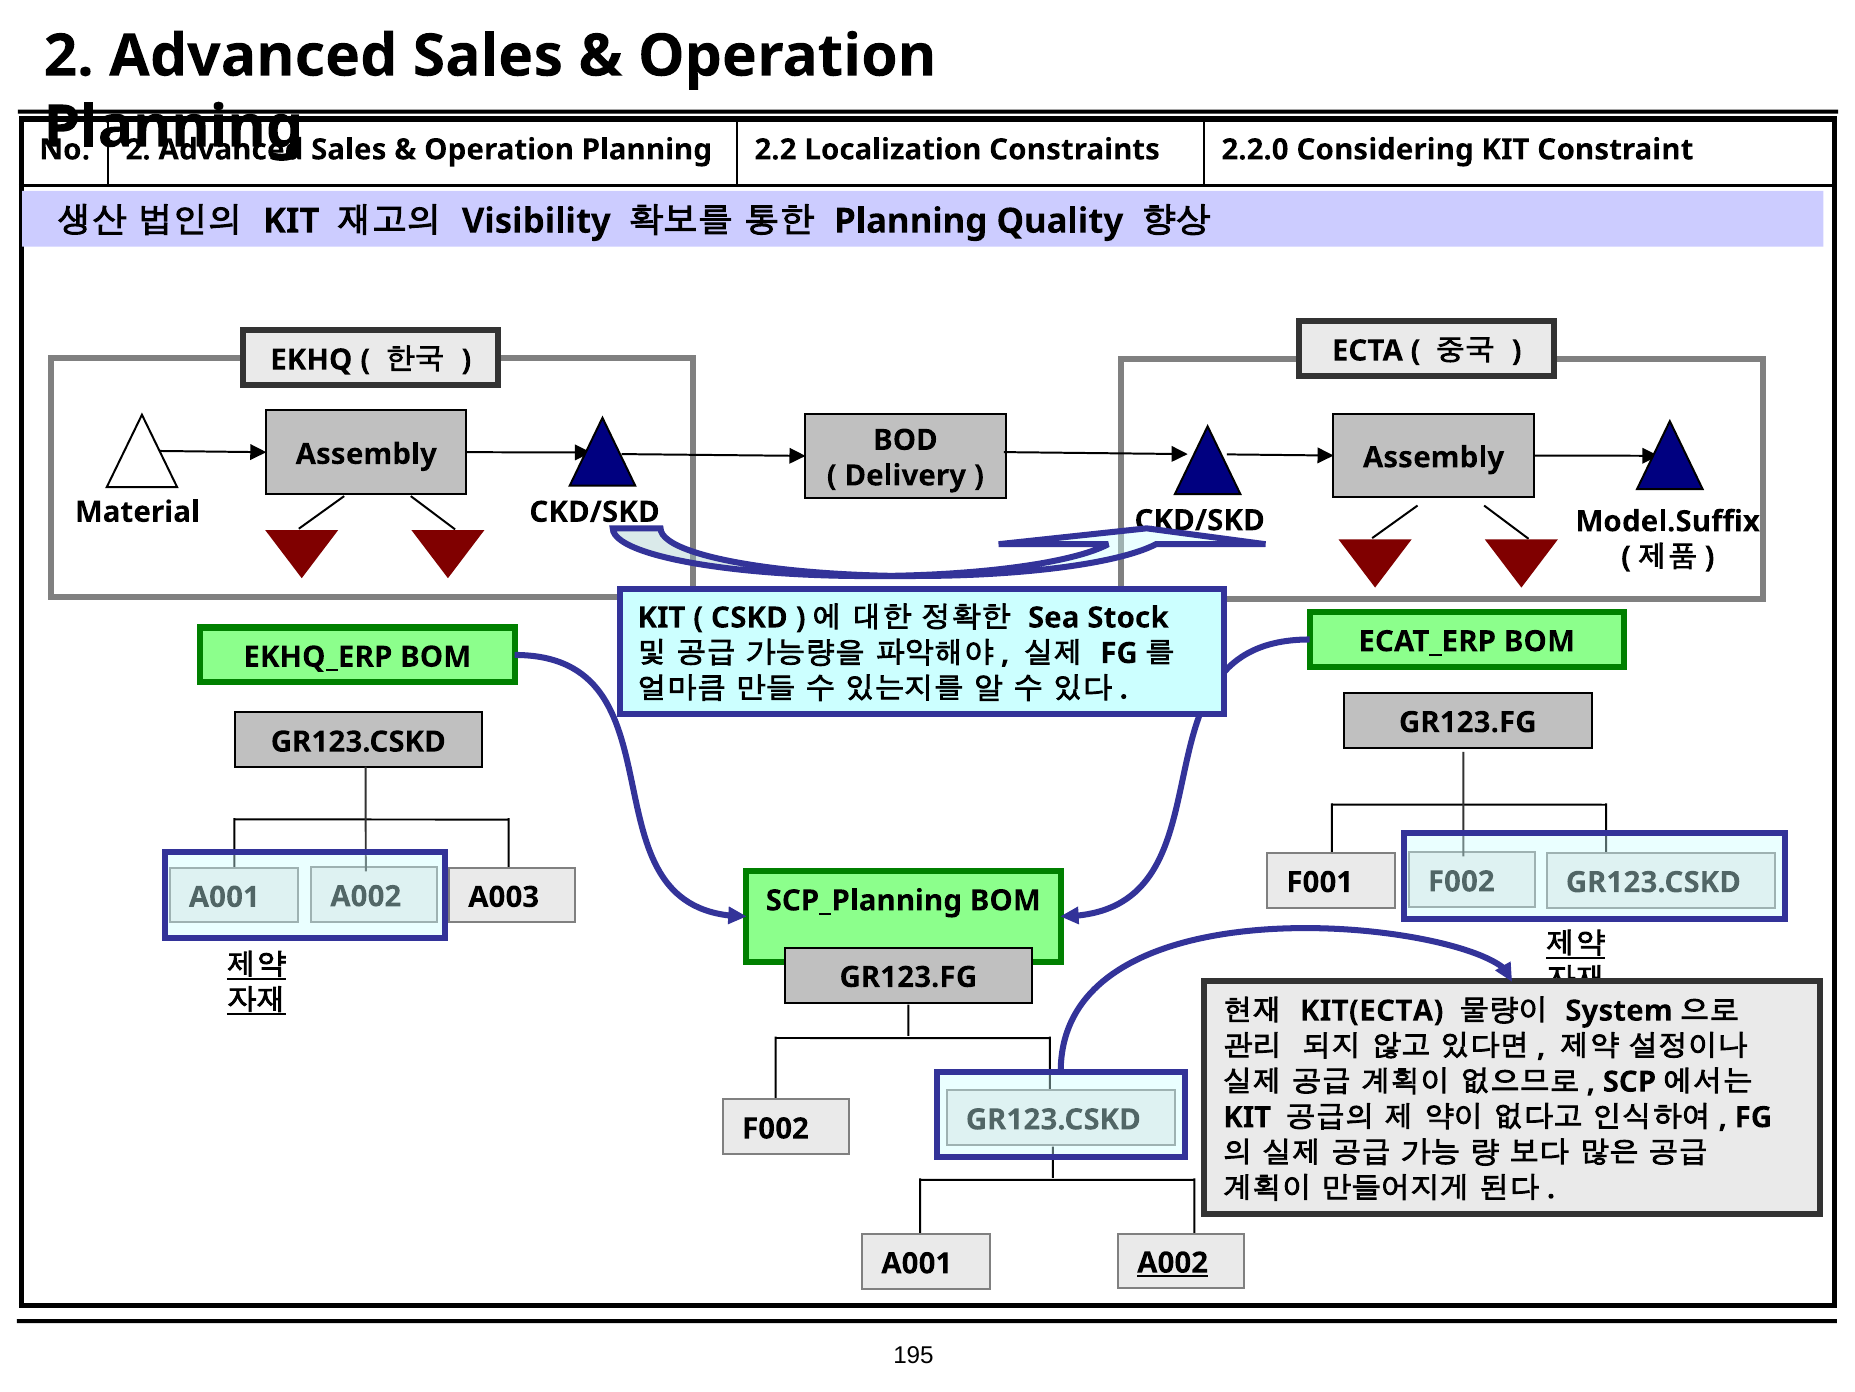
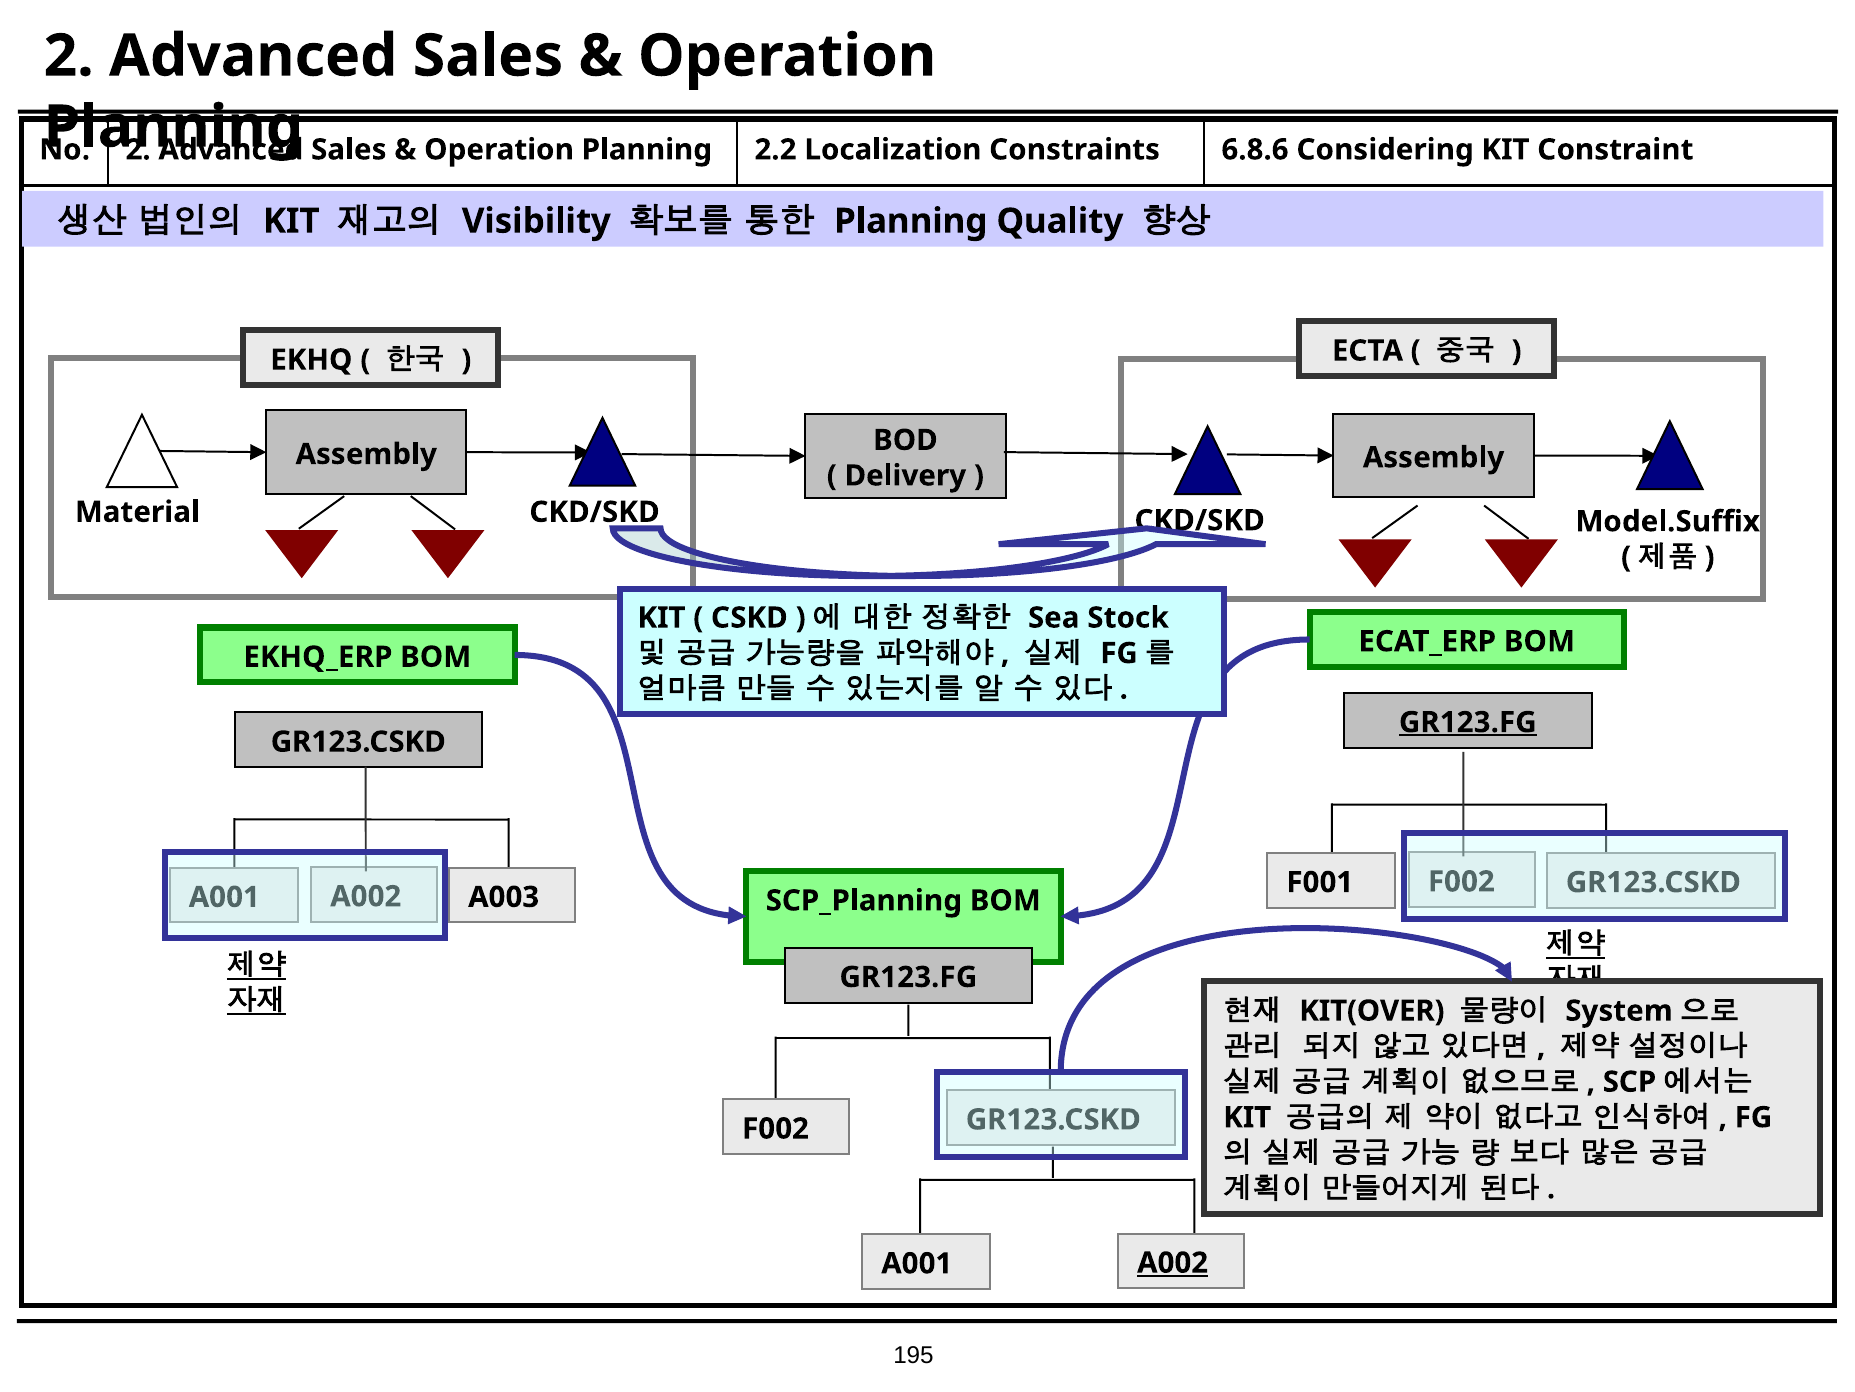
2.2.0: 2.2.0 -> 6.8.6 (1255, 150)
GR123.FG underline: none -> present (1468, 722)
KIT(ECTA: KIT(ECTA -> KIT(OVER (1372, 1011)
